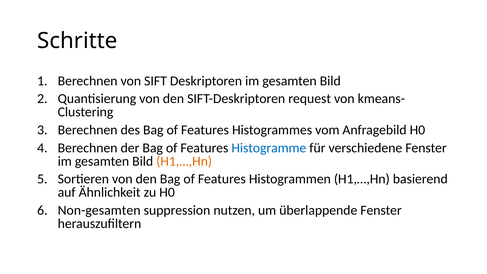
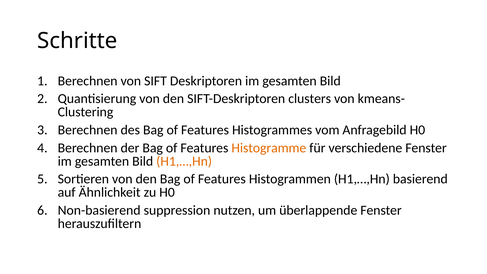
request: request -> clusters (310, 99)
Histogramme colour: blue -> orange (269, 148)
Non-gesamten: Non-gesamten -> Non-basierend (99, 210)
